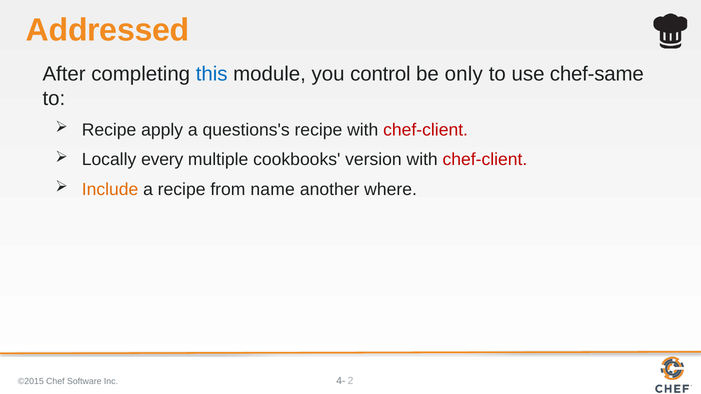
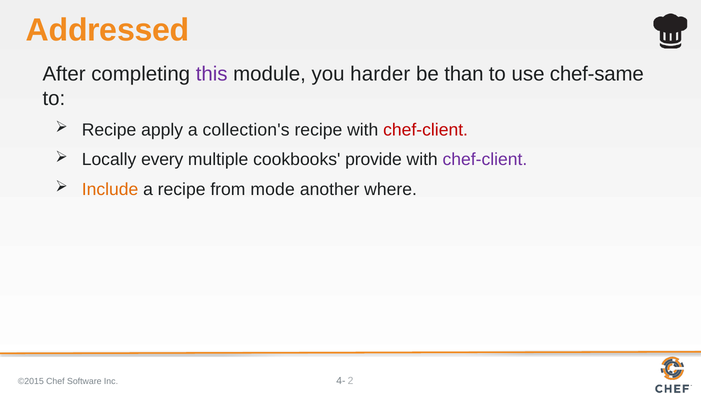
this colour: blue -> purple (212, 74)
control: control -> harder (380, 74)
only: only -> than (464, 74)
questions's: questions's -> collection's (246, 130)
version: version -> provide (374, 160)
chef-client colour: red -> purple (485, 160)
name: name -> mode (273, 189)
